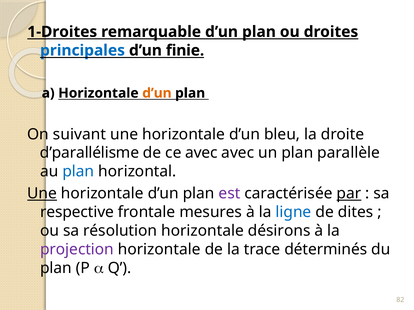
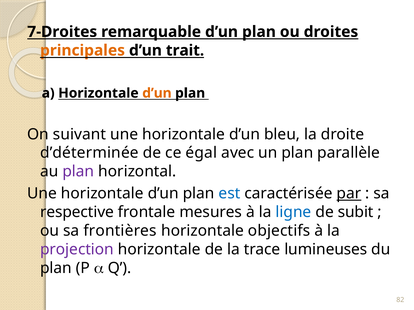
1-Droites: 1-Droites -> 7-Droites (62, 32)
principales colour: blue -> orange (83, 51)
finie: finie -> trait (185, 51)
d’parallélisme: d’parallélisme -> d’déterminée (89, 153)
ce avec: avec -> égal (201, 153)
plan colour: blue -> purple (78, 172)
Une underline: present -> none (42, 194)
est colour: purple -> blue (229, 194)
dites: dites -> subit (356, 212)
résolution: résolution -> frontières (120, 231)
désirons: désirons -> objectifs (279, 231)
déterminés: déterminés -> lumineuses (326, 250)
